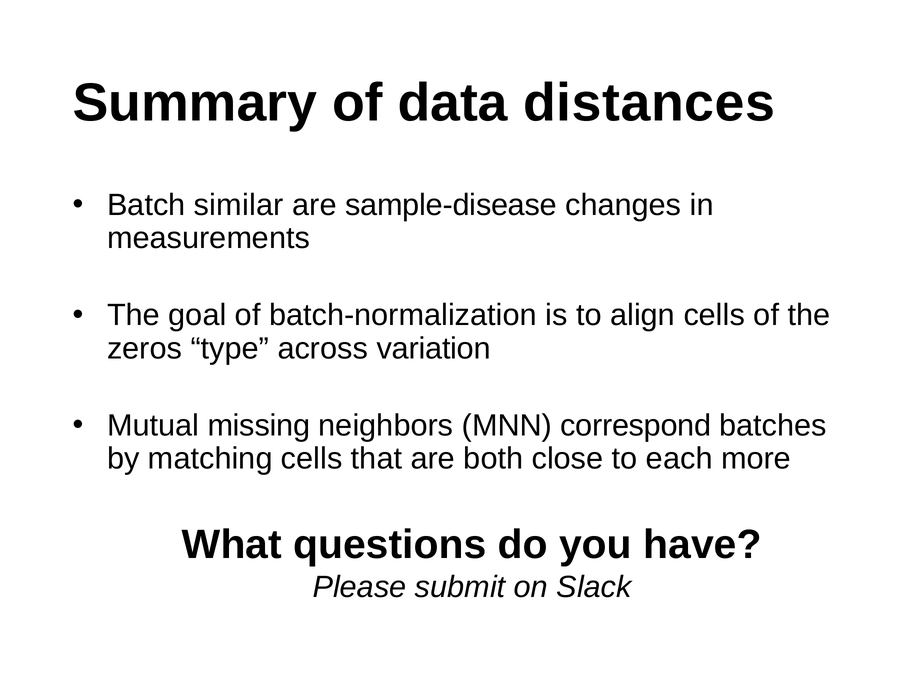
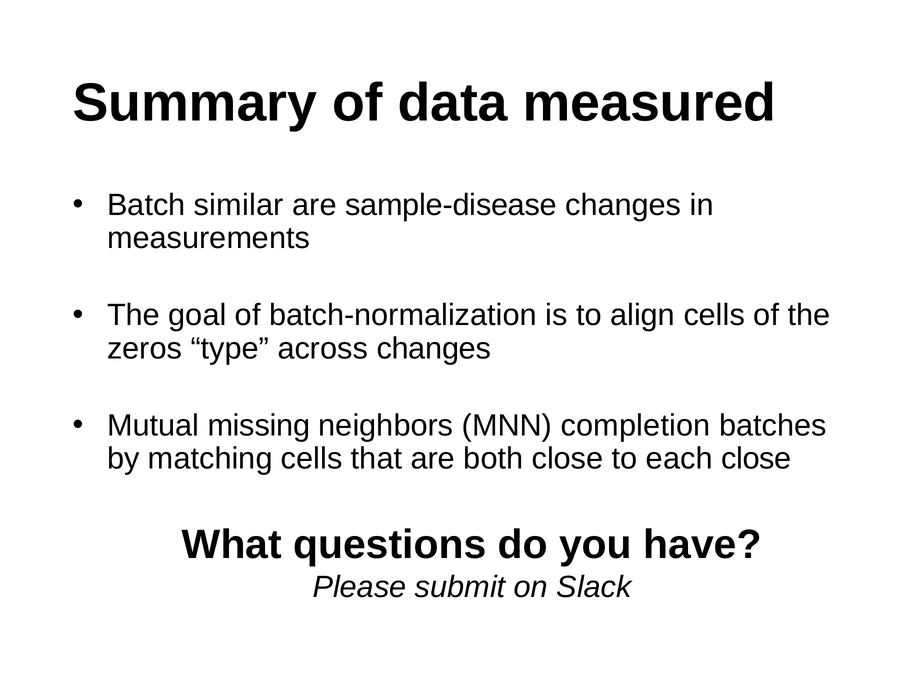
distances: distances -> measured (649, 103)
across variation: variation -> changes (434, 348)
correspond: correspond -> completion (636, 425)
each more: more -> close (756, 458)
